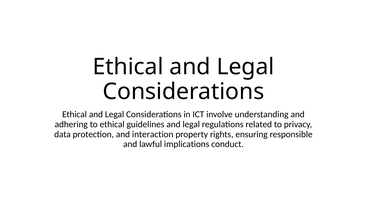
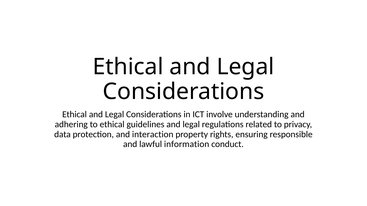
implications: implications -> information (187, 144)
